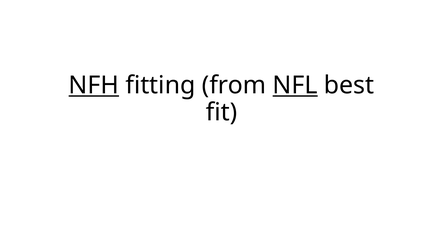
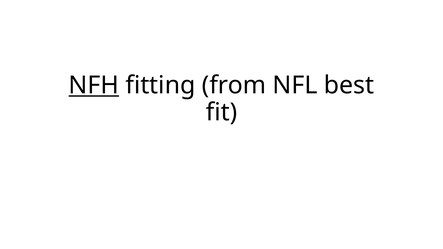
NFL underline: present -> none (295, 85)
